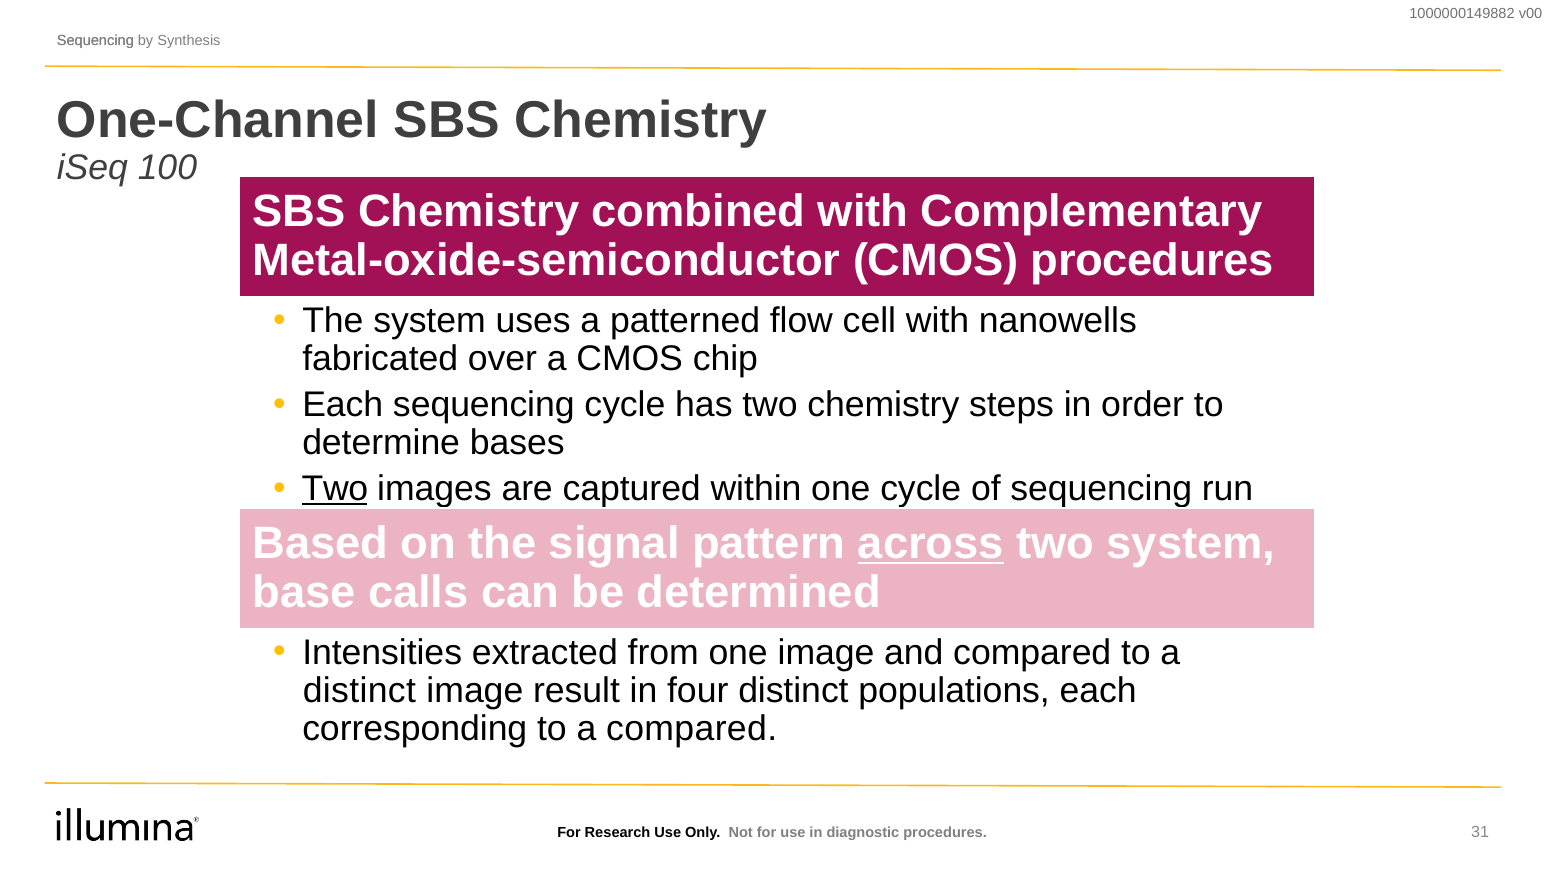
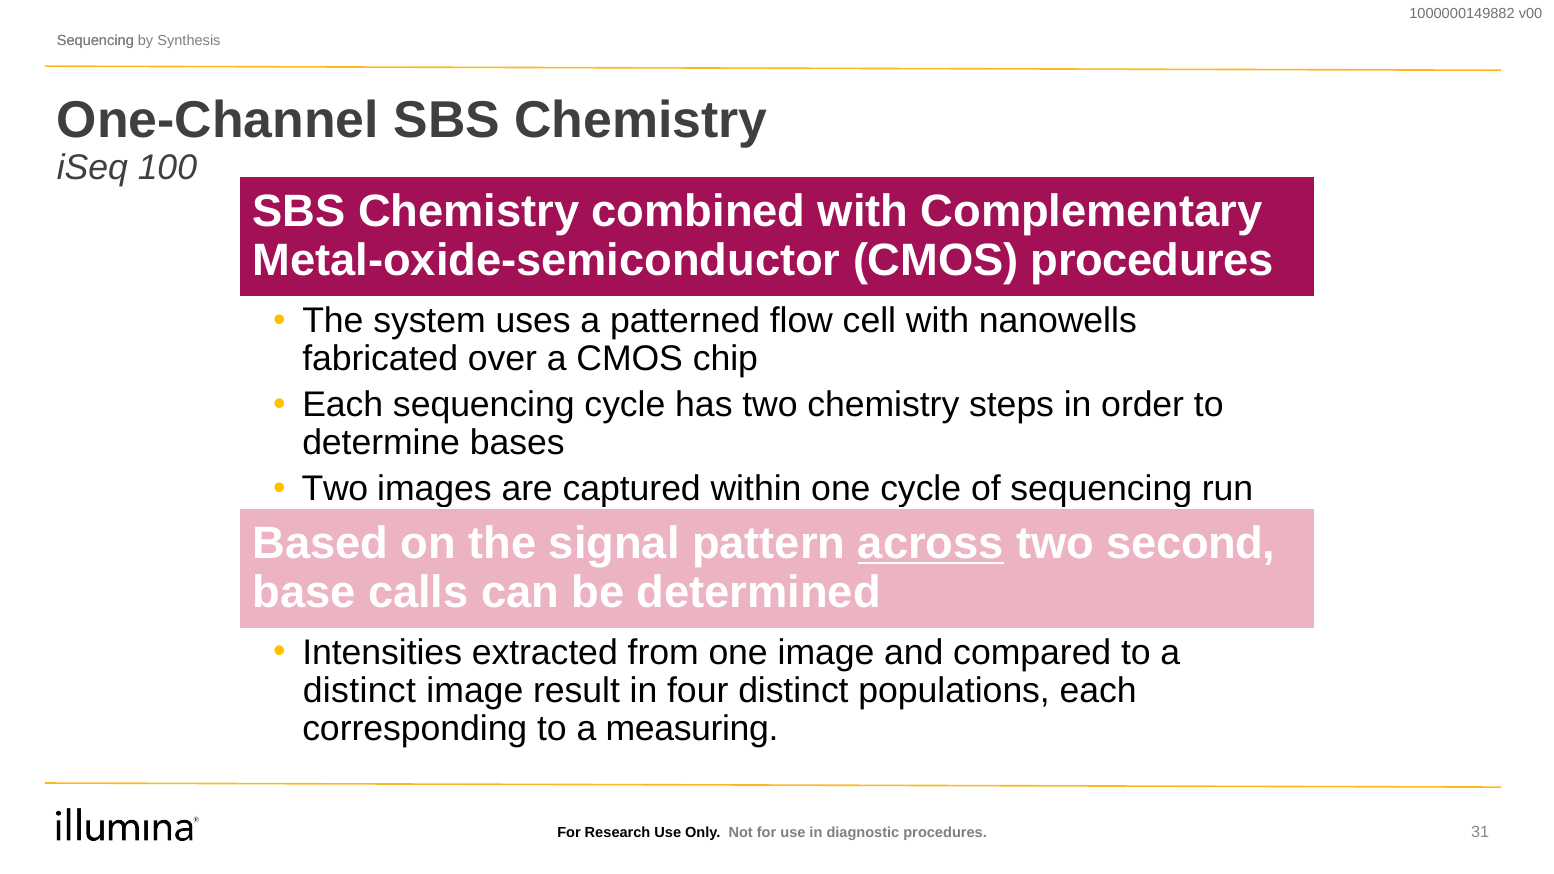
Two underline: present -> none (335, 489)
two system: system -> second (1191, 544)
a compared: compared -> measuring (692, 729)
